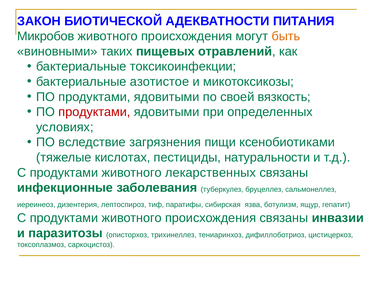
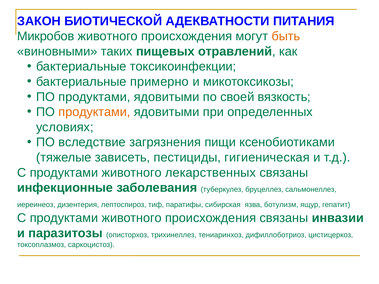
азотистое: азотистое -> примерно (159, 82)
продуктами colour: red -> orange (94, 112)
кислотах: кислотах -> зависеть (123, 158)
натуральности: натуральности -> гигиеническая (267, 158)
